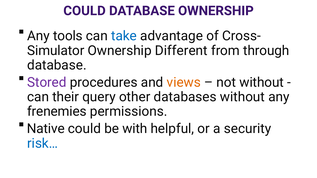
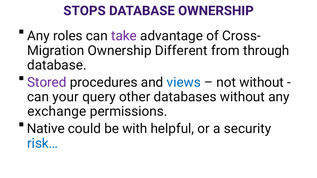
COULD: COULD -> STOPS (85, 11)
tools: tools -> roles (68, 36)
take colour: blue -> purple (124, 36)
Simulator: Simulator -> Migration (56, 51)
views colour: orange -> blue (184, 82)
their: their -> your (66, 97)
frenemies: frenemies -> exchange (57, 112)
